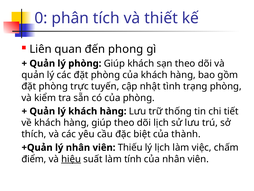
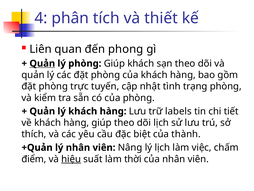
0: 0 -> 4 (41, 18)
Quản underline: none -> present (42, 63)
thống: thống -> labels (178, 111)
Thiếu: Thiếu -> Nâng (130, 147)
tính: tính -> thời (133, 159)
